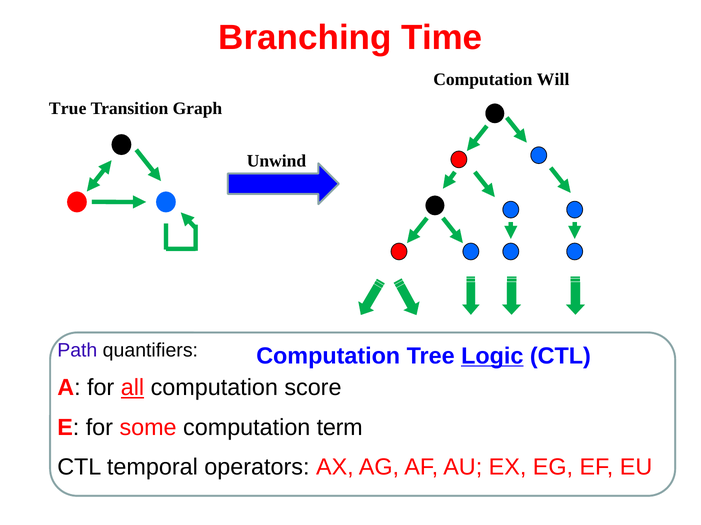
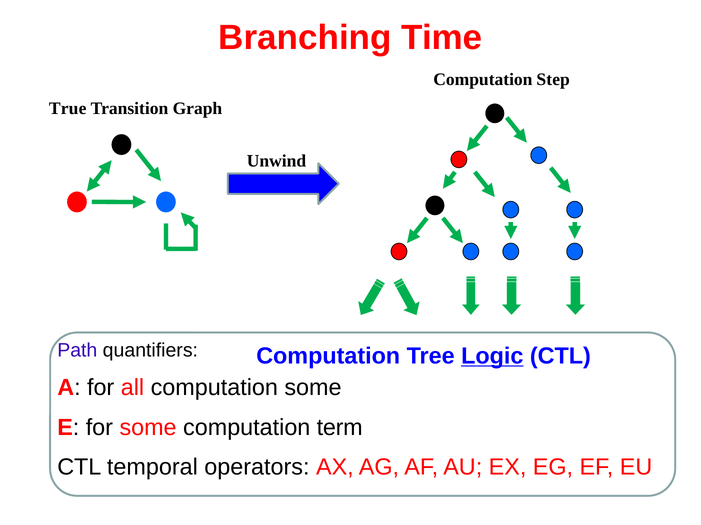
Will: Will -> Step (553, 79)
all underline: present -> none (133, 388)
computation score: score -> some (313, 388)
